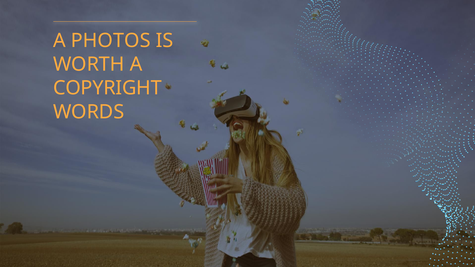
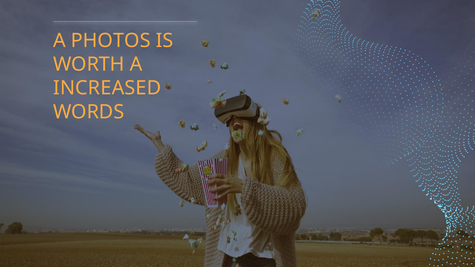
COPYRIGHT: COPYRIGHT -> INCREASED (107, 88)
